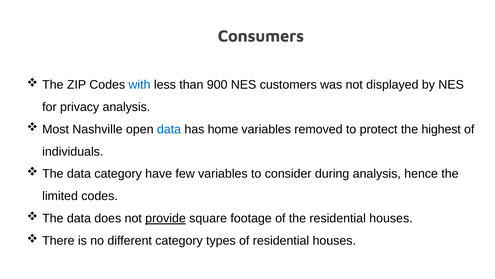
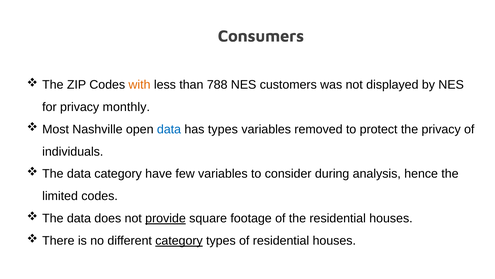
with colour: blue -> orange (140, 84)
900: 900 -> 788 (217, 84)
privacy analysis: analysis -> monthly (126, 107)
has home: home -> types (223, 129)
the highest: highest -> privacy (441, 129)
category underline: none -> present (179, 240)
